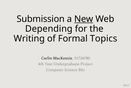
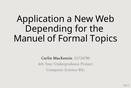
Submission: Submission -> Application (41, 19)
New underline: present -> none (84, 19)
Writing: Writing -> Manuel (29, 38)
